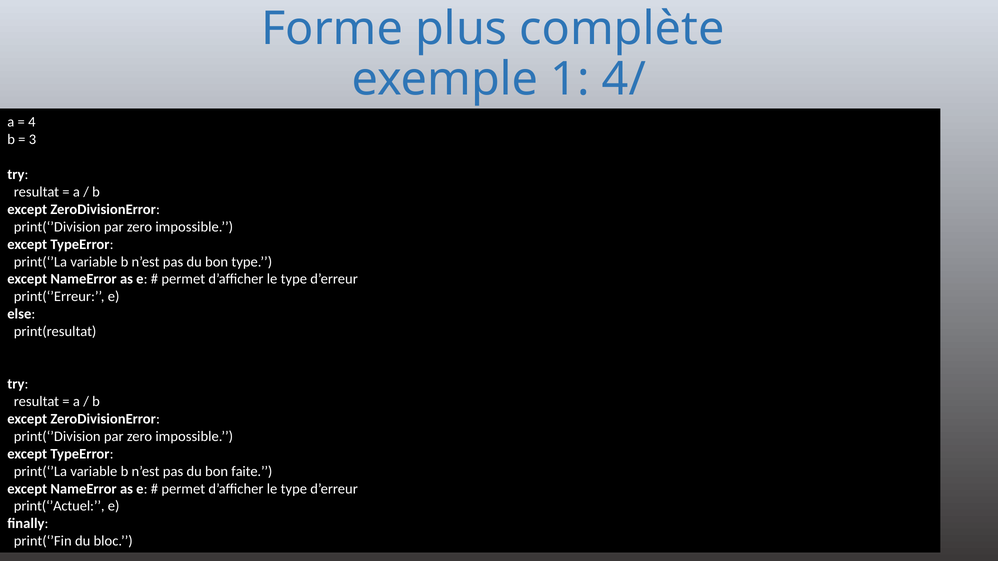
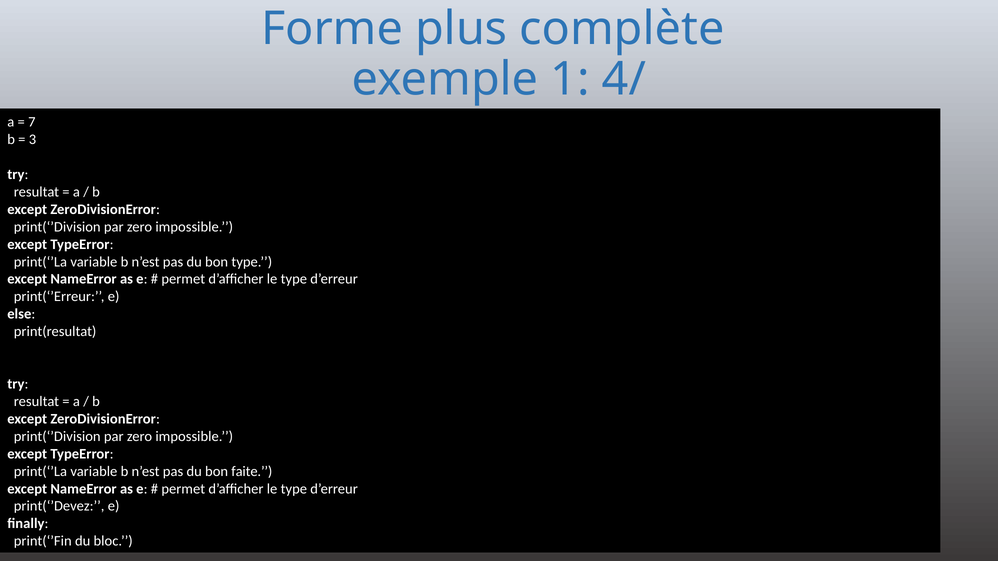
4: 4 -> 7 (32, 122)
print(‘’Actuel: print(‘’Actuel -> print(‘’Devez (59, 507)
